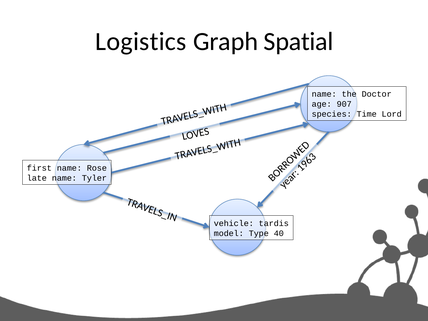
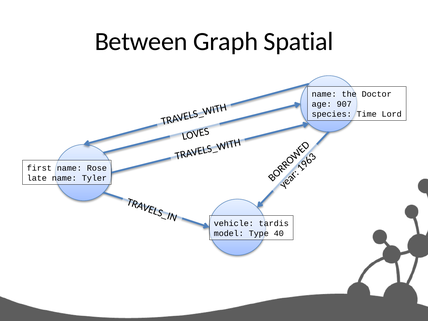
Logistics: Logistics -> Between (141, 41)
